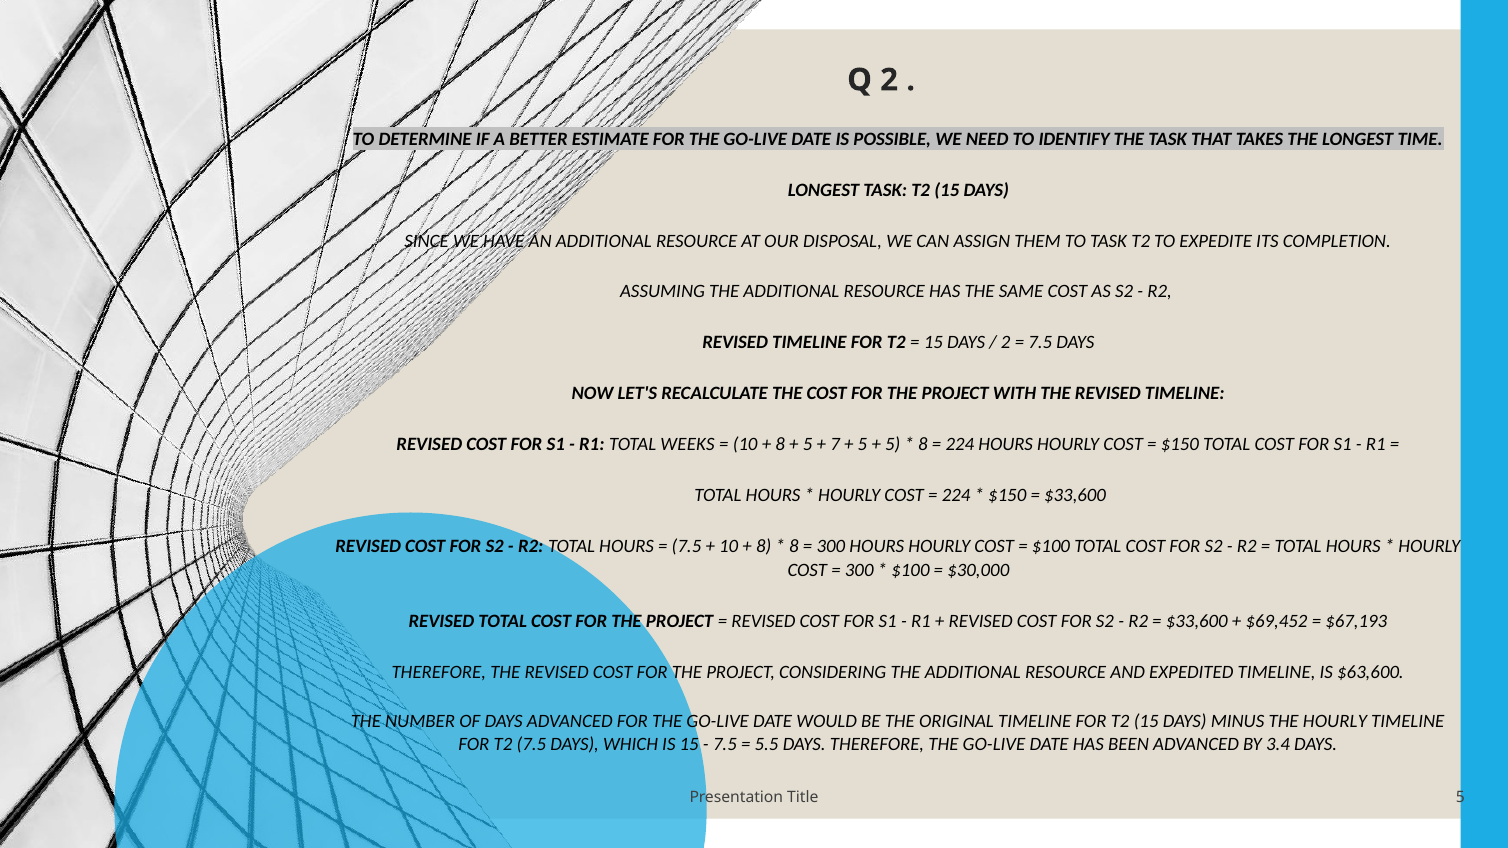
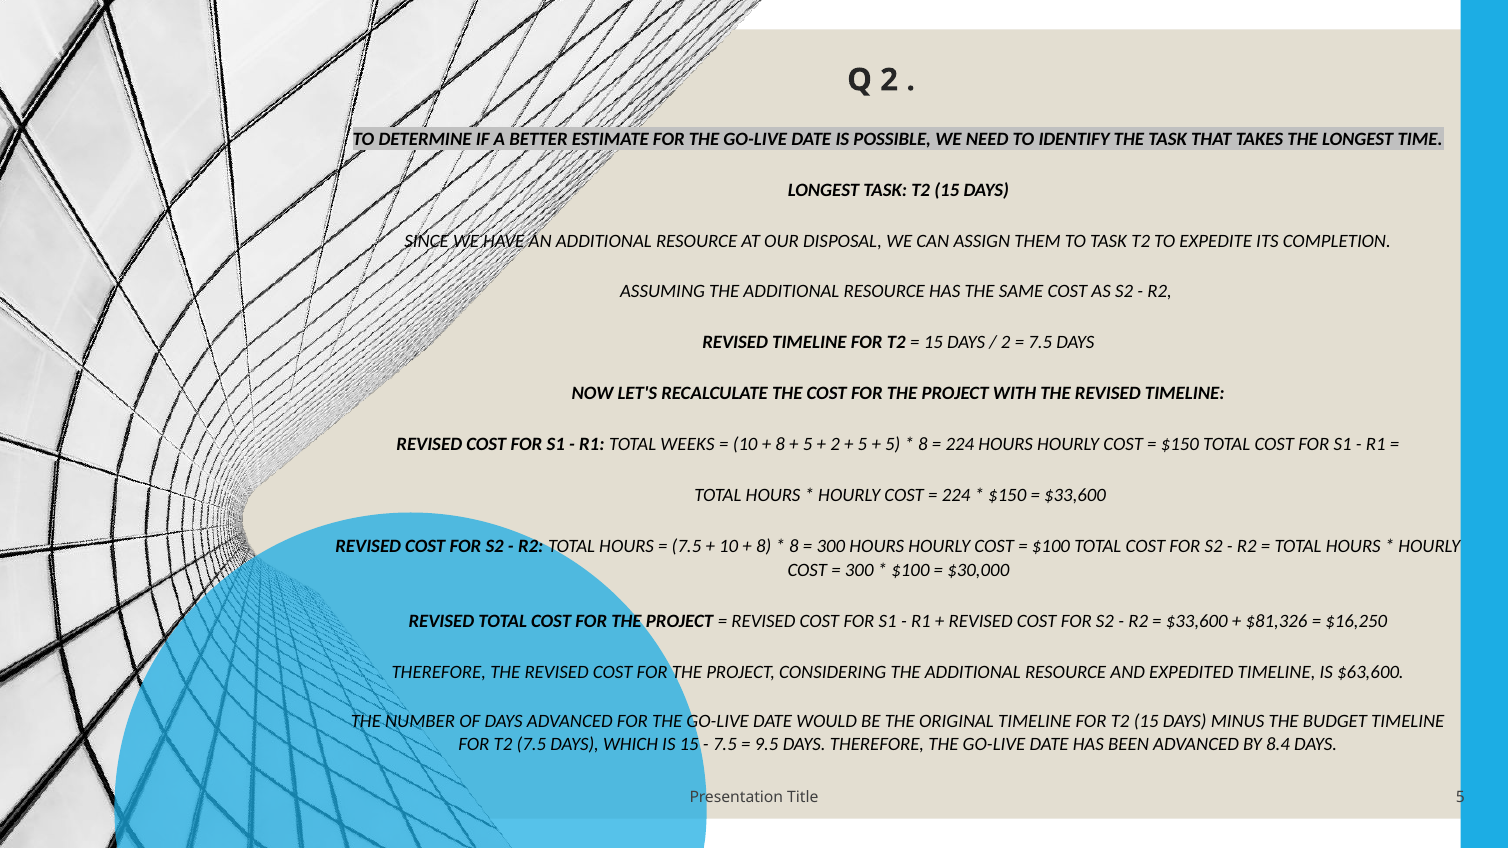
7: 7 -> 2 (835, 444)
$69,452: $69,452 -> $81,326 (1277, 621)
$67,193: $67,193 -> $16,250 (1356, 621)
THE HOURLY: HOURLY -> BUDGET (1335, 722)
5.5: 5.5 -> 9.5 (767, 744)
3.4: 3.4 -> 8.4 (1278, 744)
